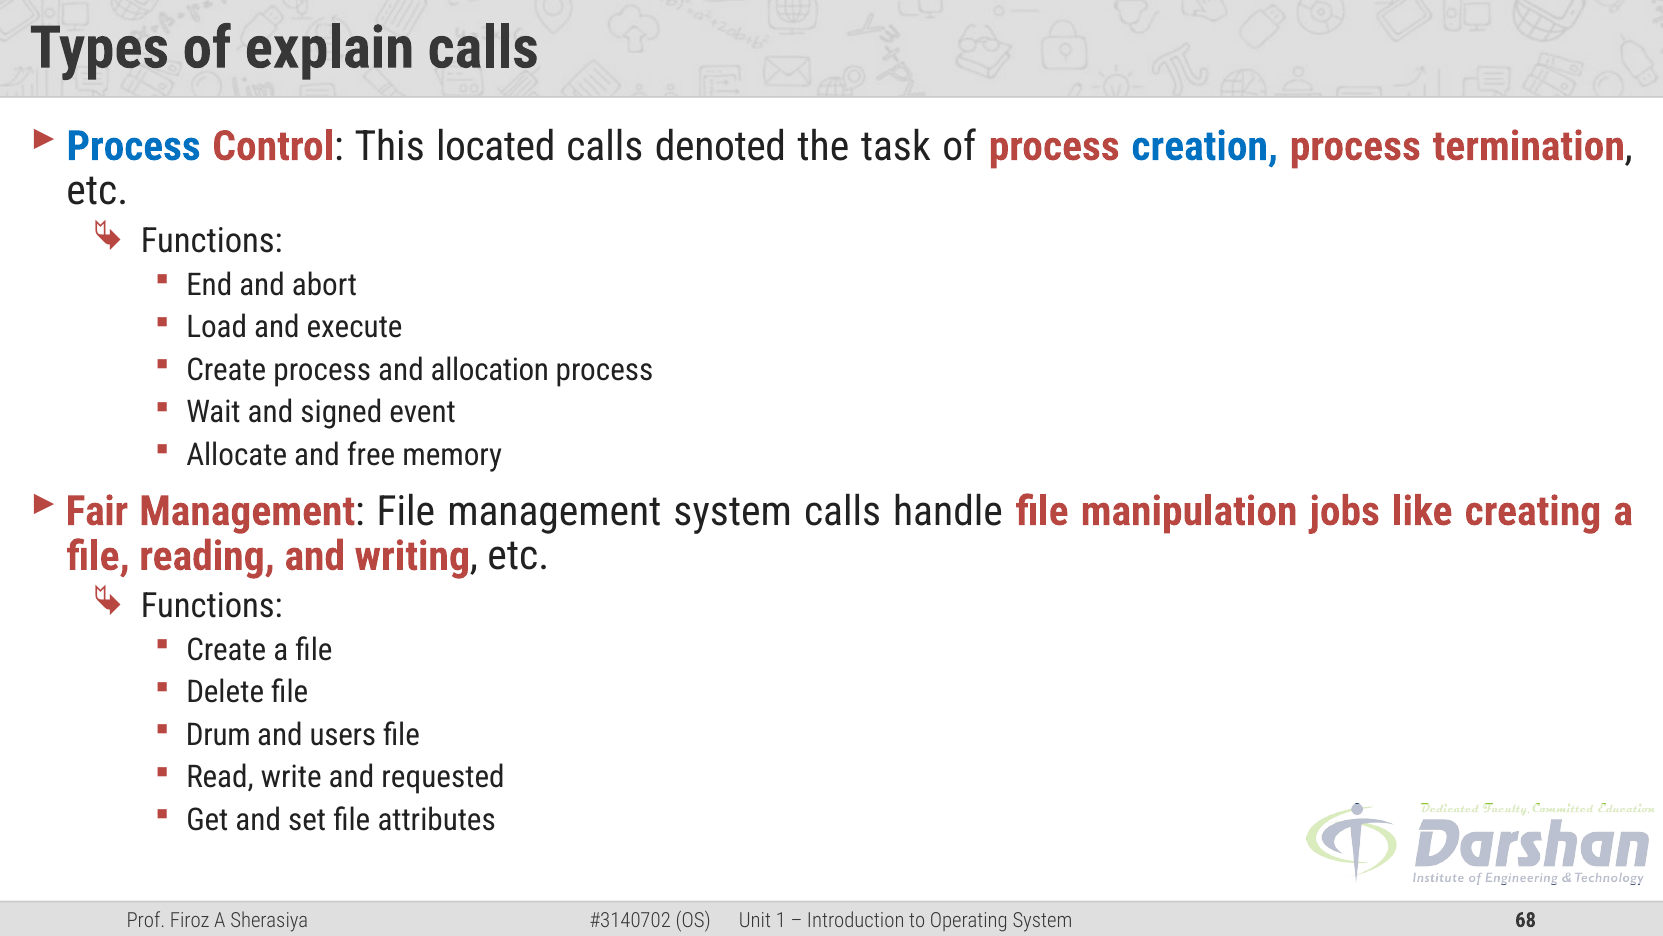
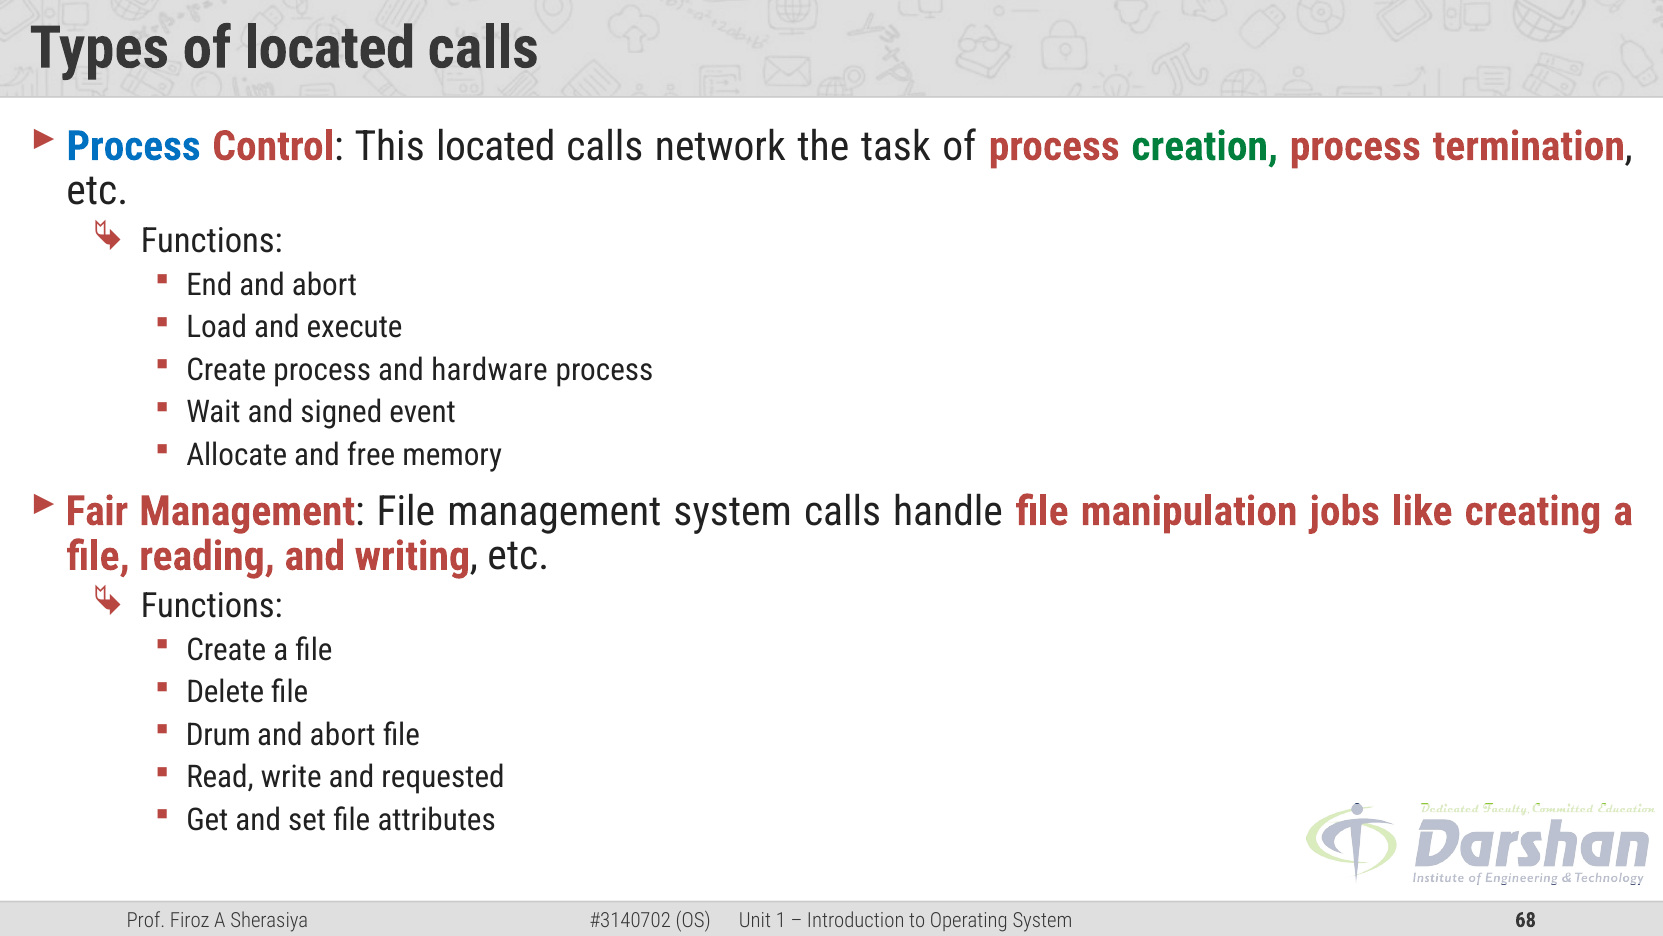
of explain: explain -> located (330, 48)
denoted: denoted -> network (720, 146)
creation colour: blue -> green (1205, 146)
allocation: allocation -> hardware (490, 370)
users: users -> abort (343, 735)
